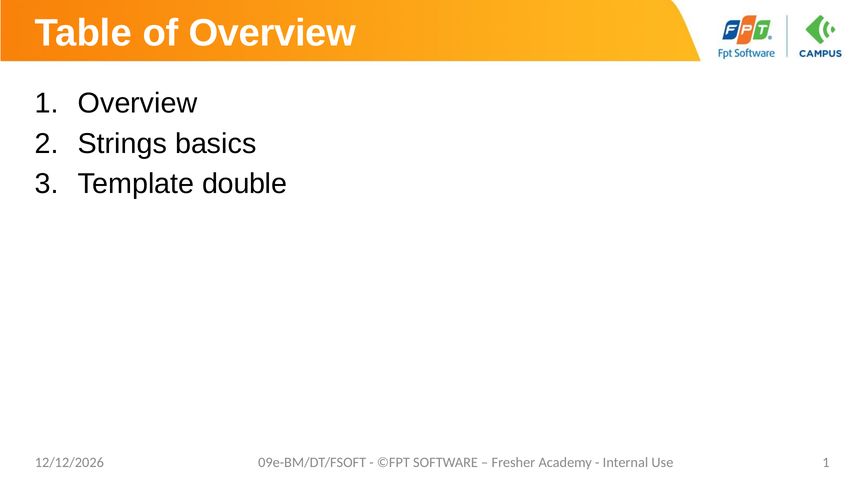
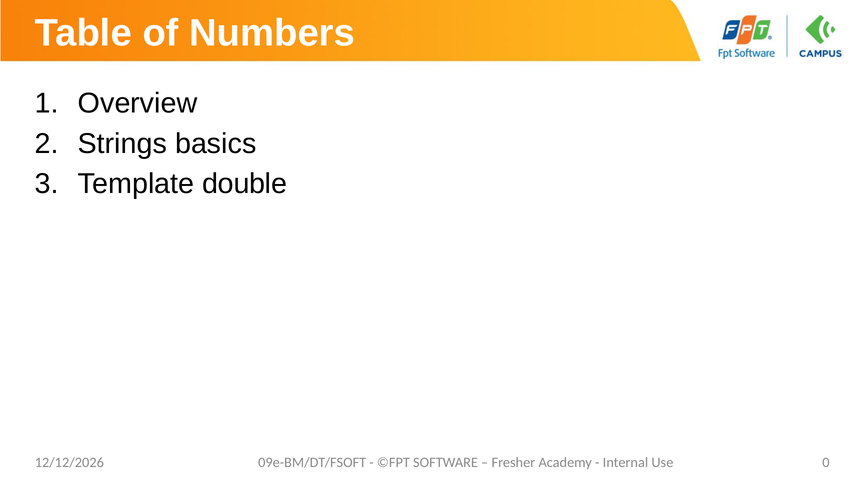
of Overview: Overview -> Numbers (272, 33)
Use 1: 1 -> 0 (826, 463)
